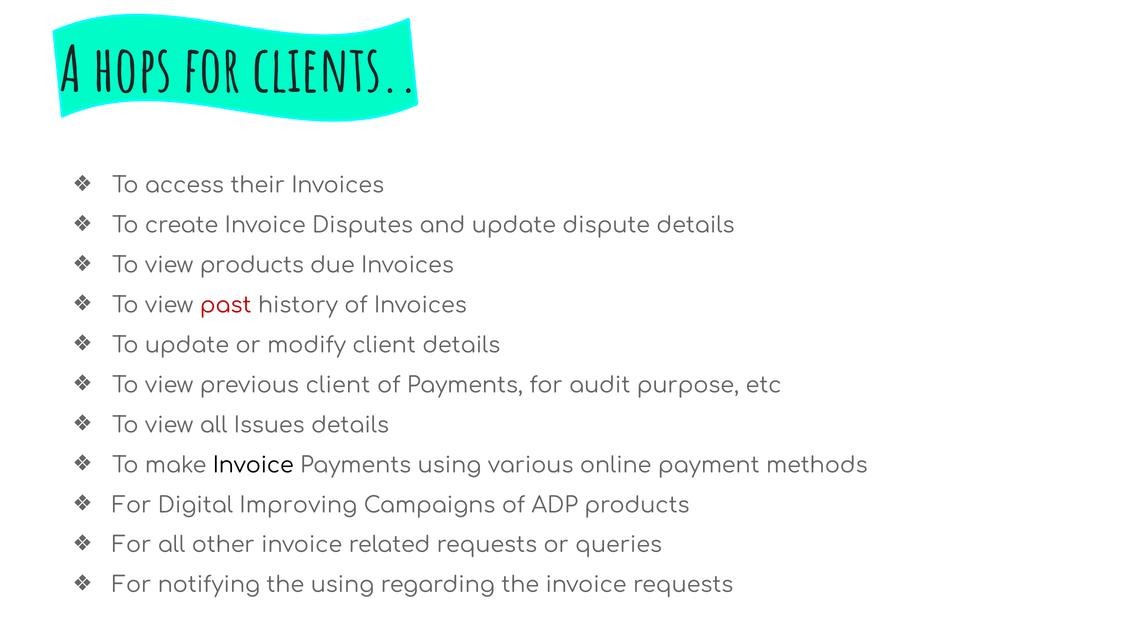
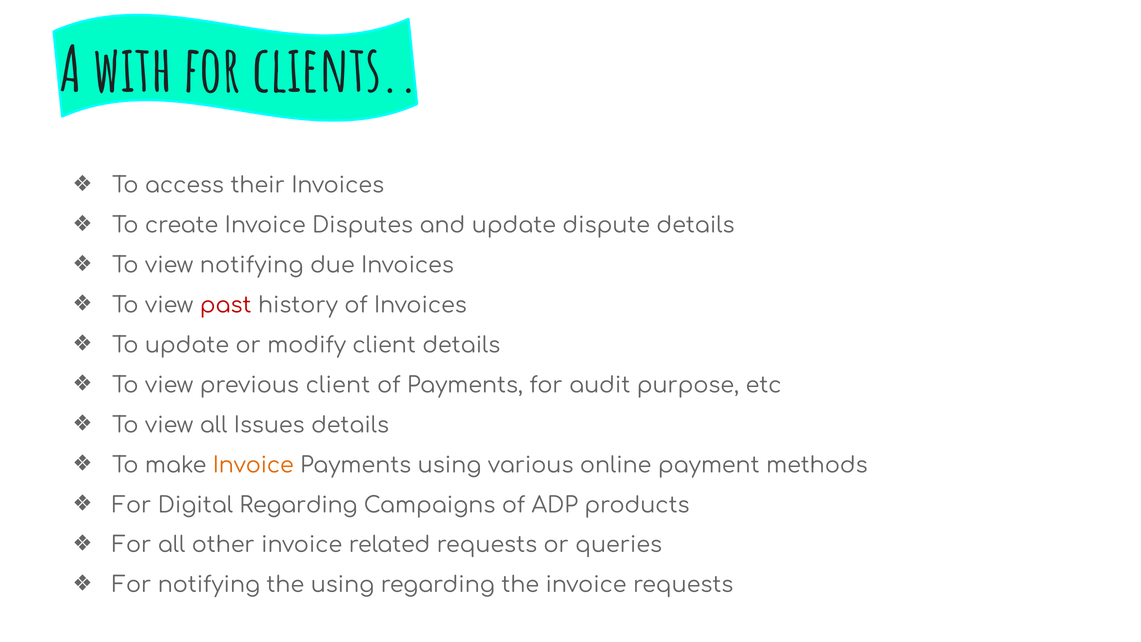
hops: hops -> with (133, 71)
view products: products -> notifying (252, 265)
Invoice colour: black -> orange (253, 465)
Digital Improving: Improving -> Regarding (299, 505)
